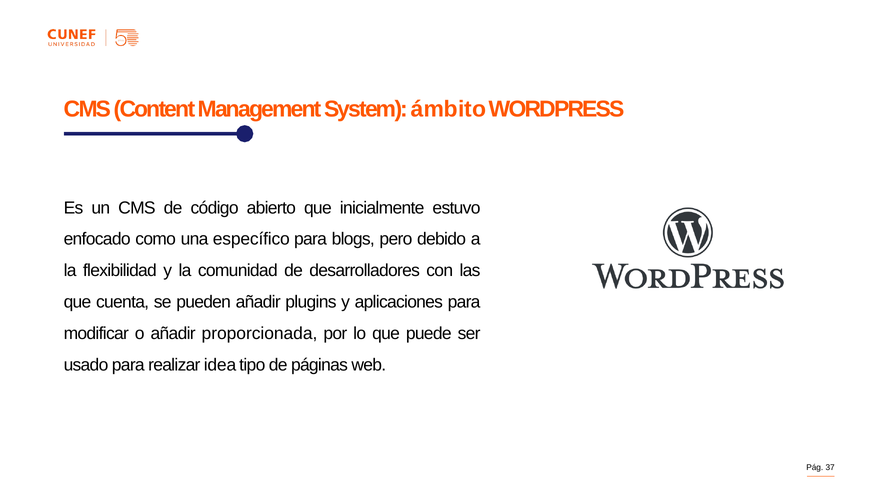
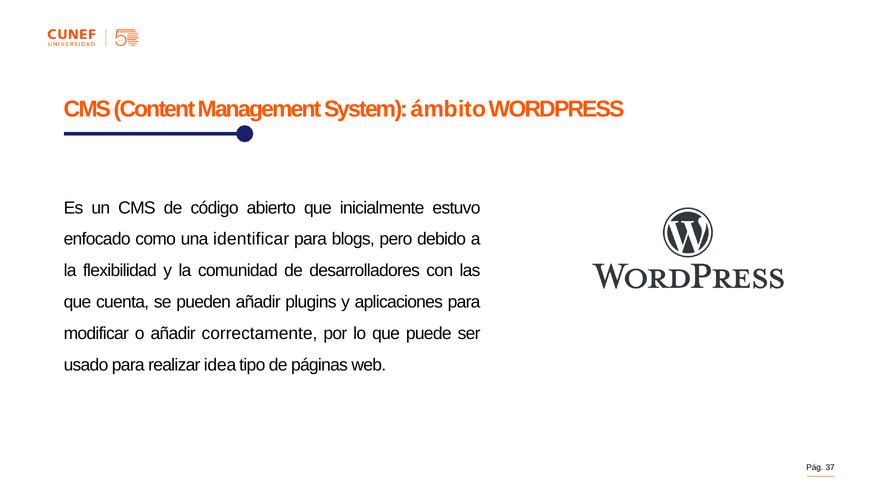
específico: específico -> identificar (251, 239)
proporcionada: proporcionada -> correctamente (259, 333)
